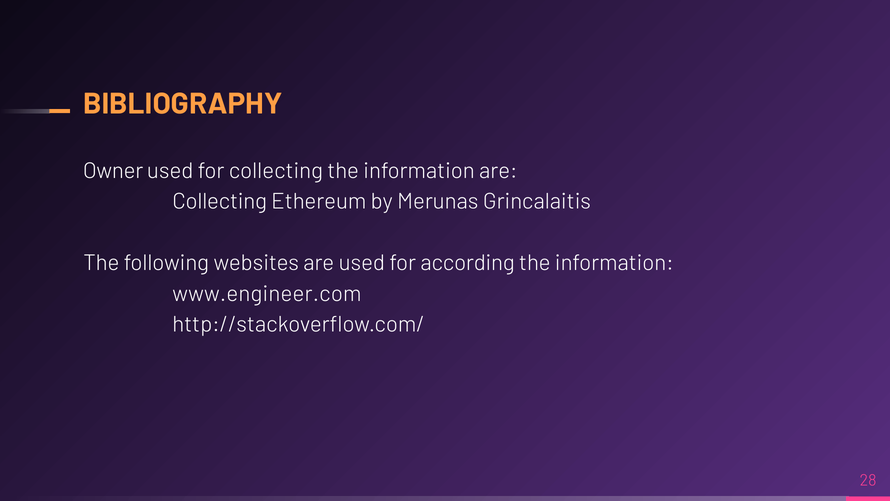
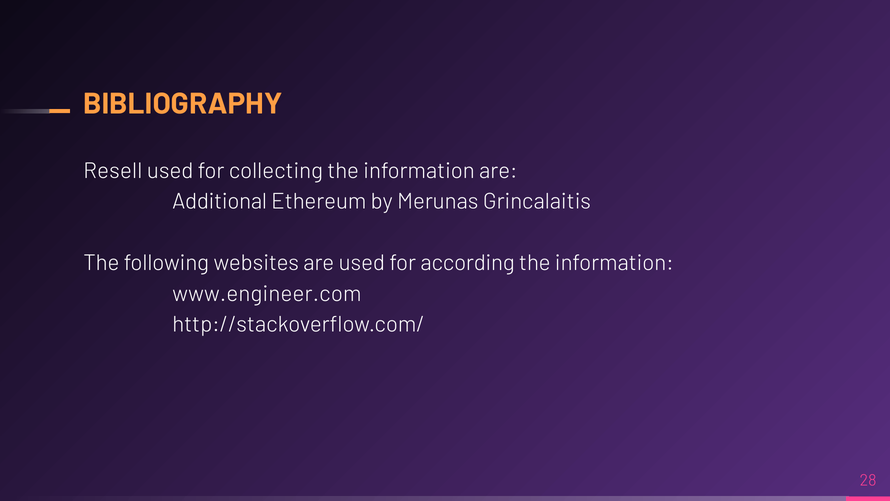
Owner: Owner -> Resell (113, 171)
Collecting: Collecting -> Additional (220, 201)
